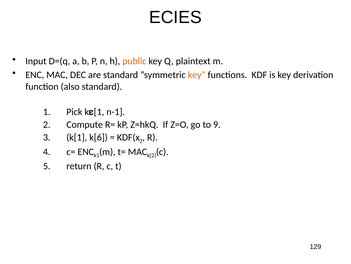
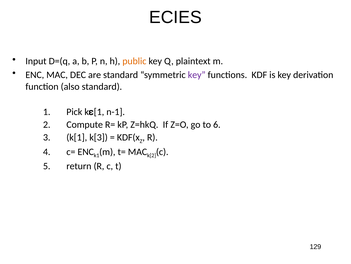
key colour: orange -> purple (197, 75)
9: 9 -> 6 (217, 124)
k[6: k[6 -> k[3 (99, 137)
